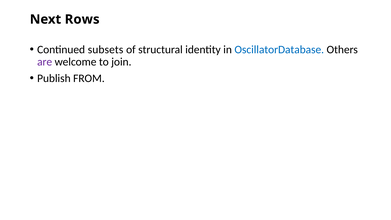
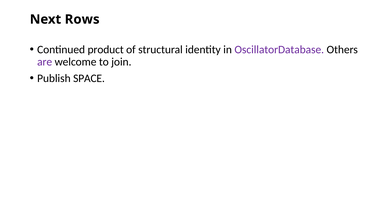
subsets: subsets -> product (106, 50)
OscillatorDatabase colour: blue -> purple (279, 50)
FROM: FROM -> SPACE (89, 78)
